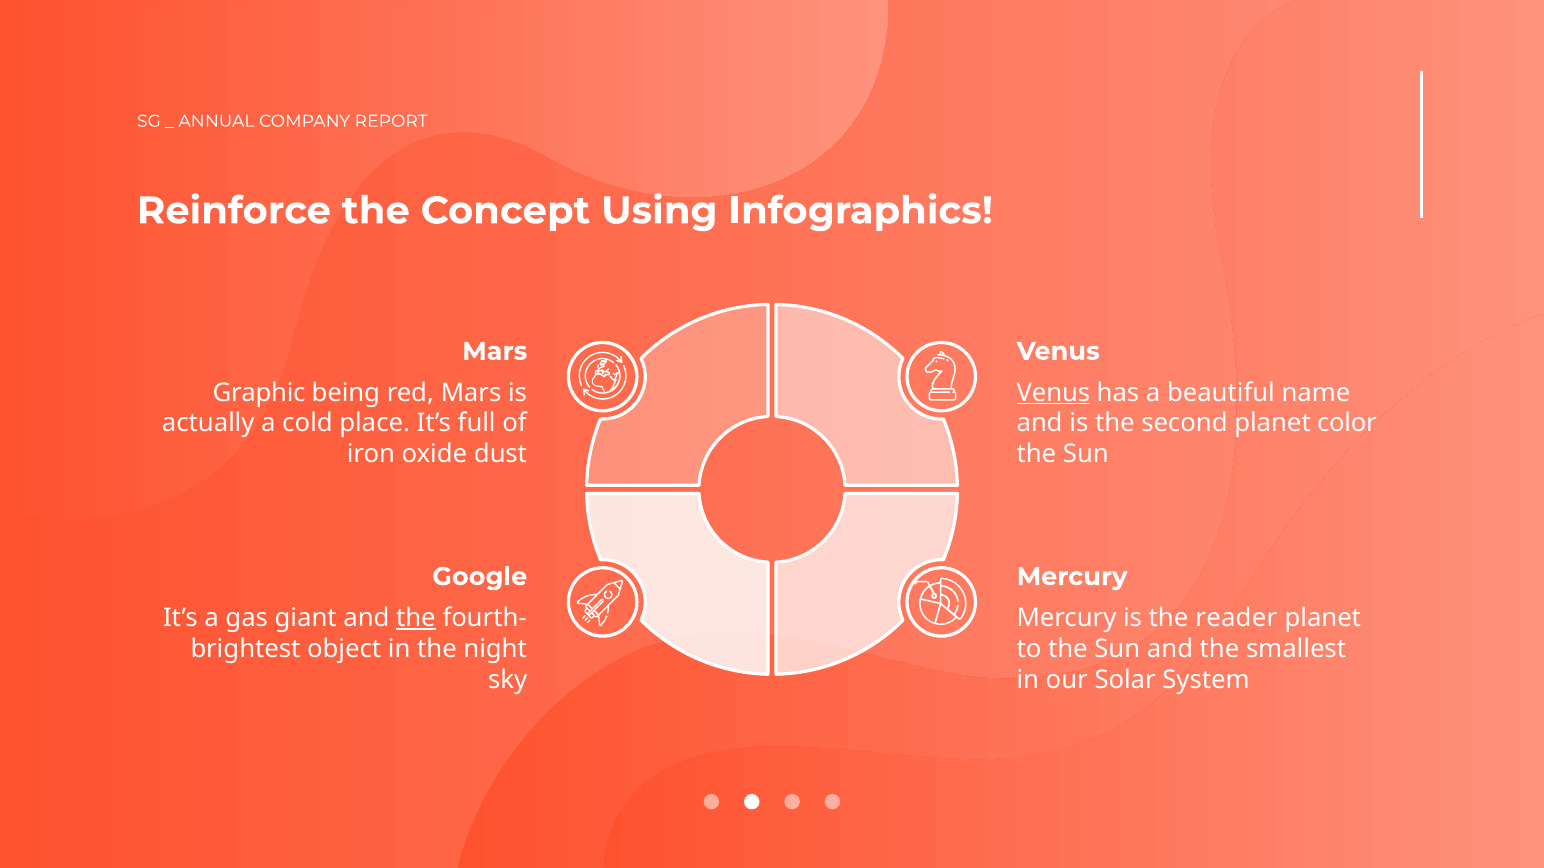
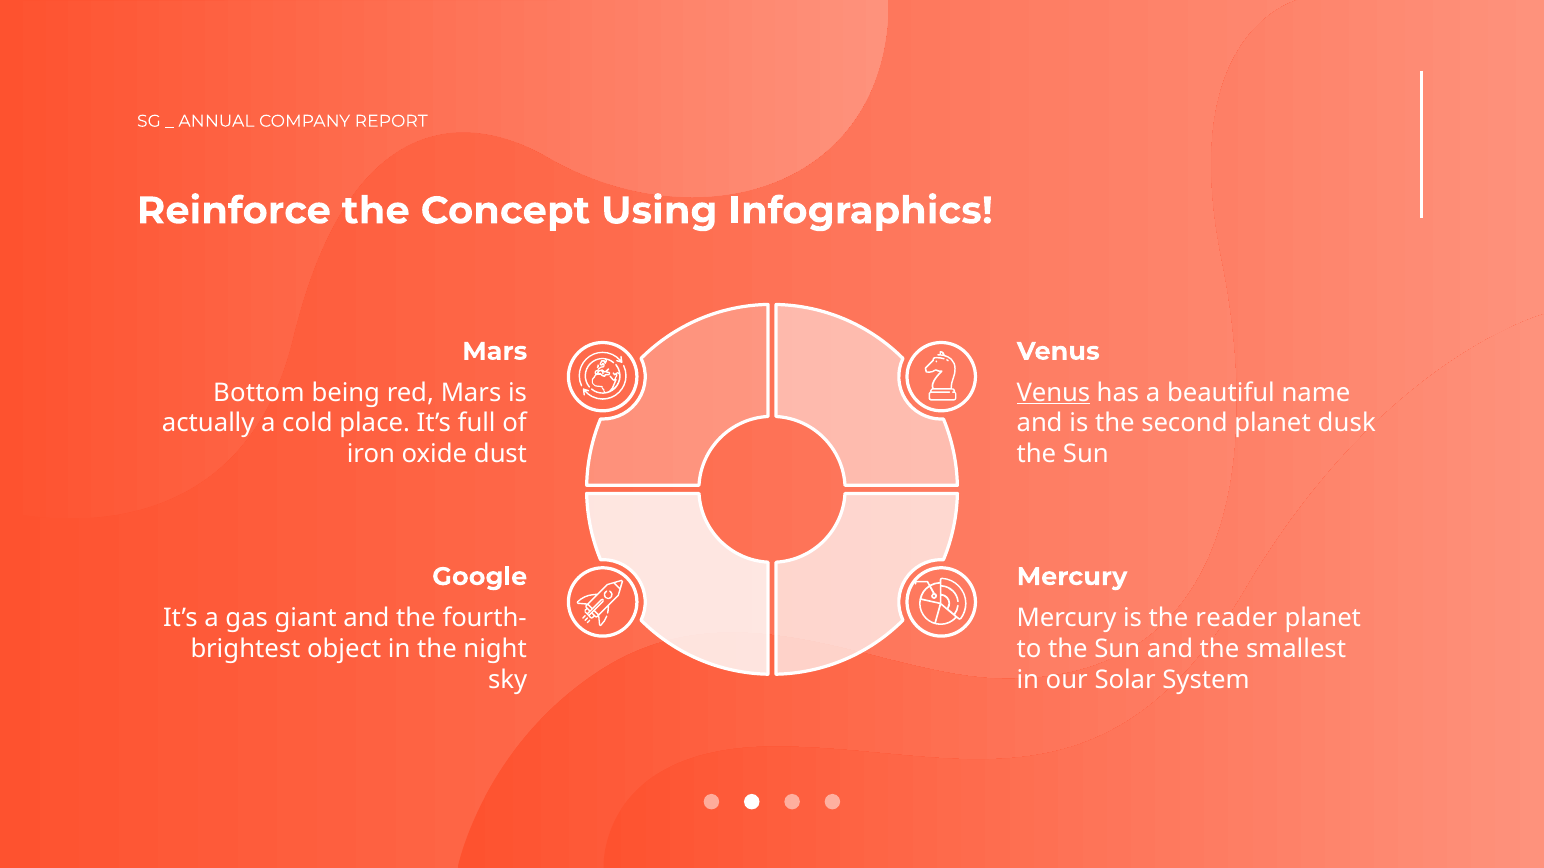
Graphic: Graphic -> Bottom (259, 393)
color: color -> dusk (1347, 424)
the underline: present -> none (416, 618)
